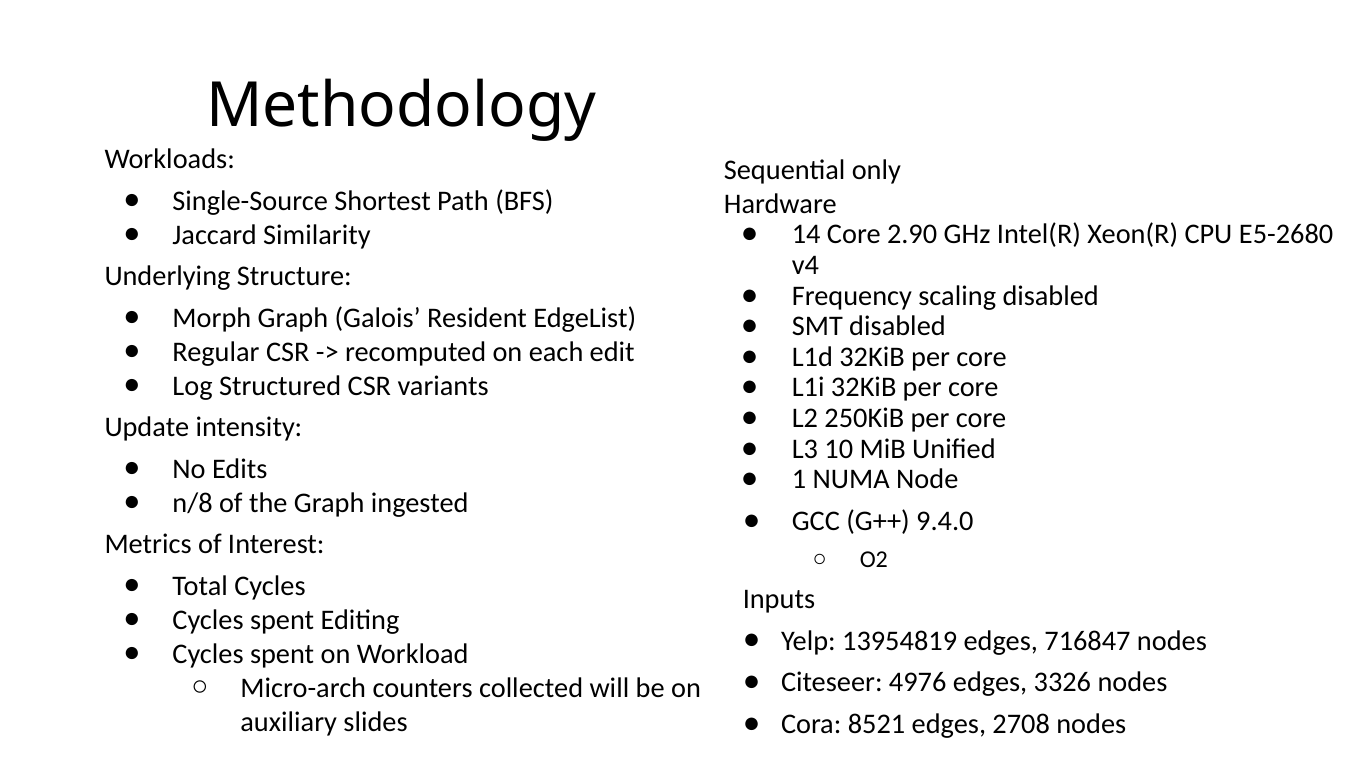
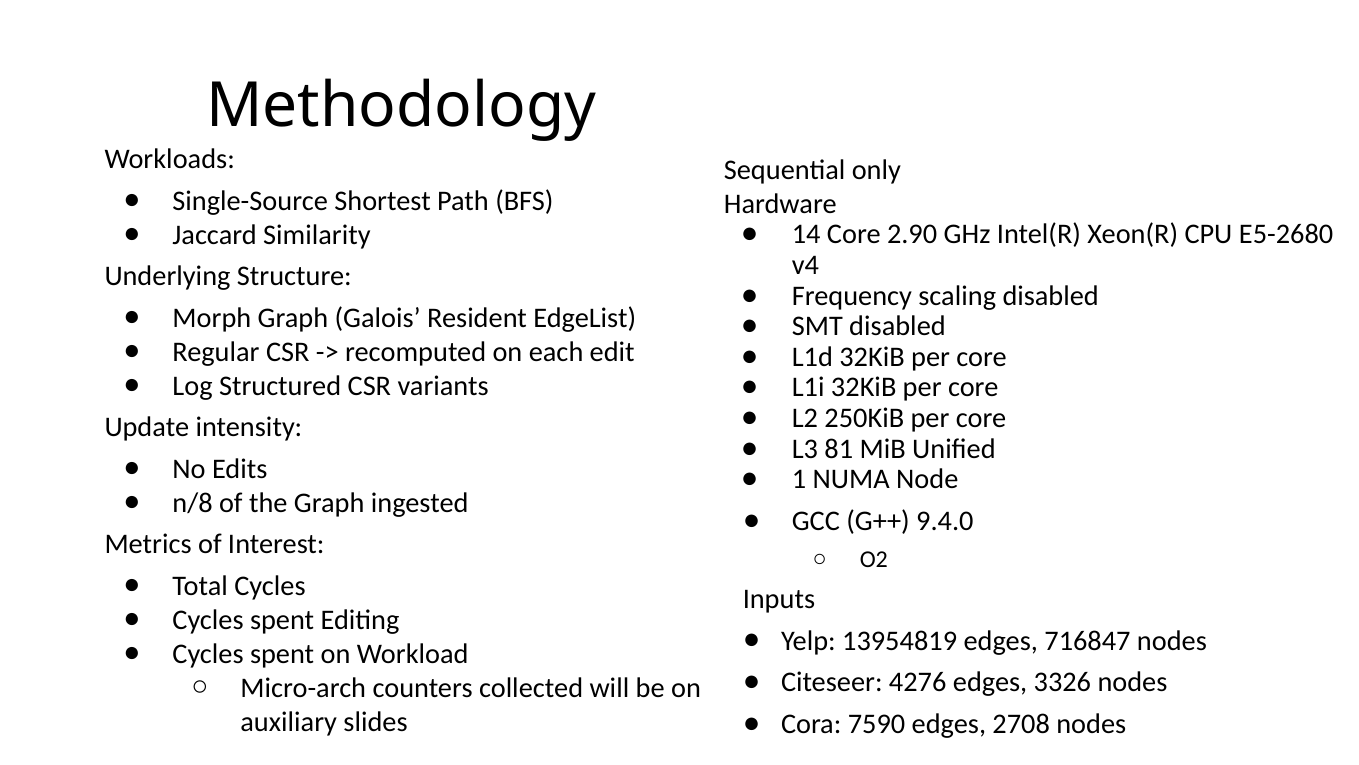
10: 10 -> 81 (839, 448)
4976: 4976 -> 4276 (918, 682)
8521: 8521 -> 7590 (877, 723)
